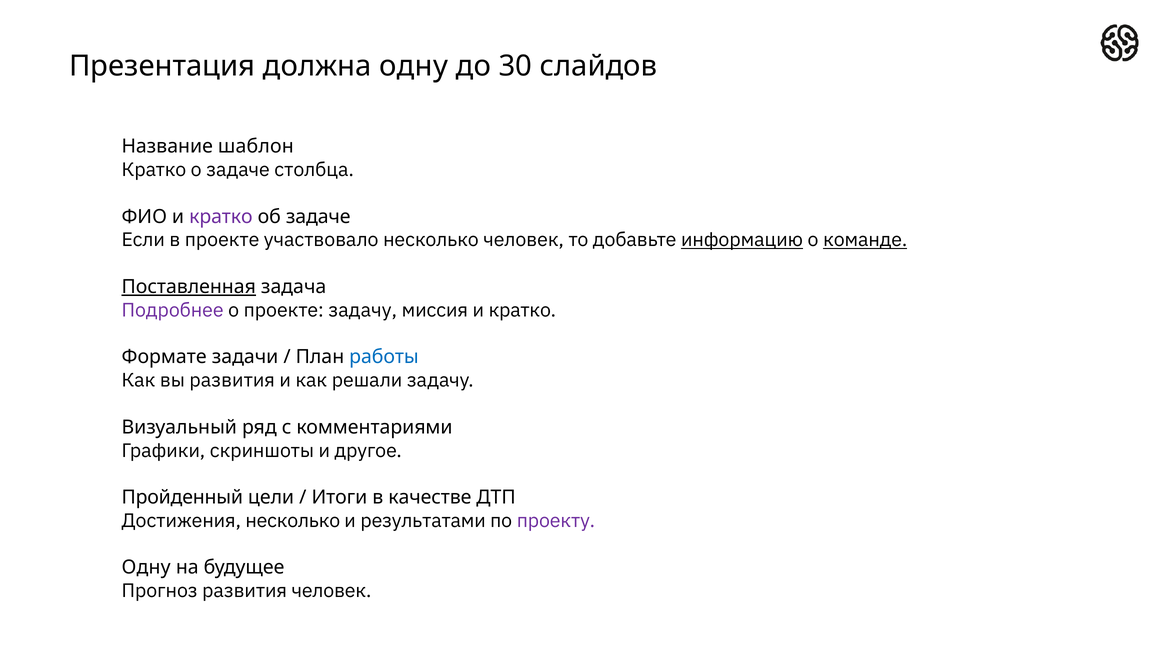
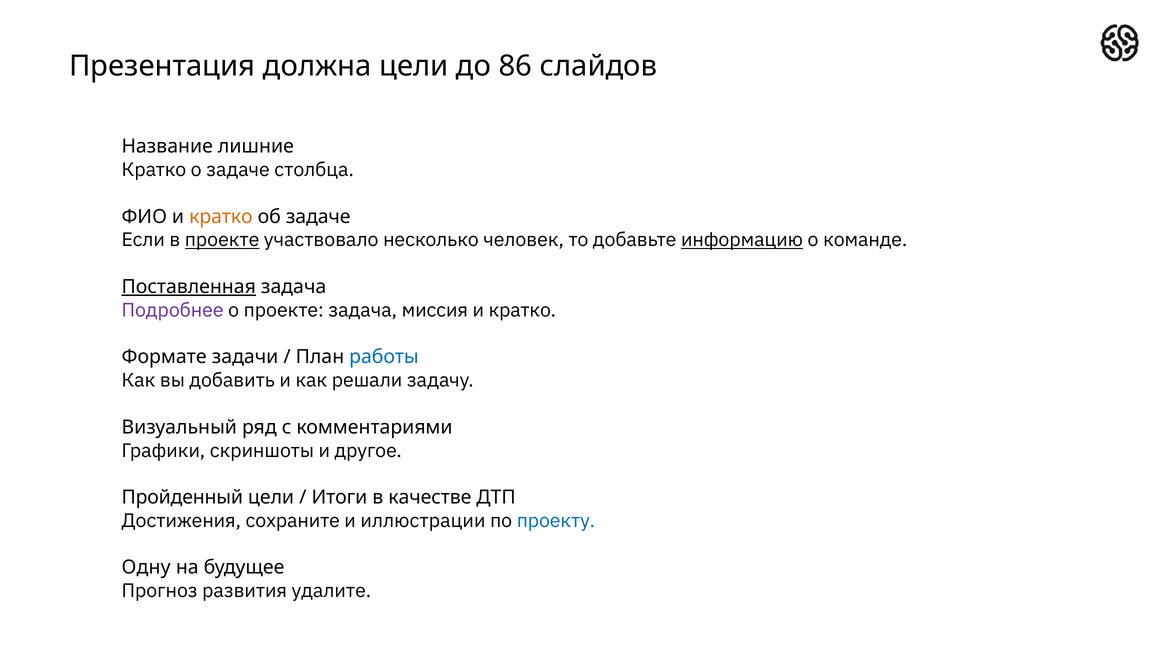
должна одну: одну -> цели (414, 66)
30: 30 -> 86 (515, 66)
шаблон: шаблон -> лишние (256, 146)
кратко colour: purple -> orange (221, 217)
проекте underline: none -> present (222, 240)
команде underline: present -> none (865, 240)
проекте задачу: задачу -> задача (363, 310)
вы развития: развития -> добавить (232, 380)
Достижения несколько: несколько -> сохраните (293, 521)
результатами: результатами -> иллюстрации (423, 521)
проекту colour: purple -> blue (556, 521)
развития человек: человек -> удалите (331, 591)
